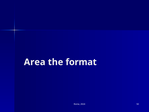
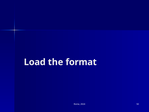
Area: Area -> Load (35, 62)
